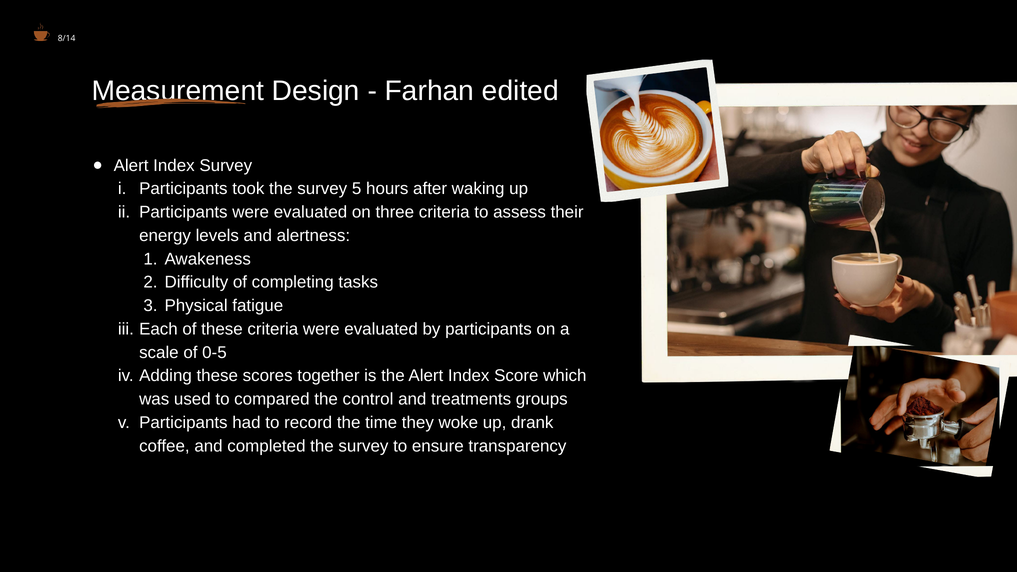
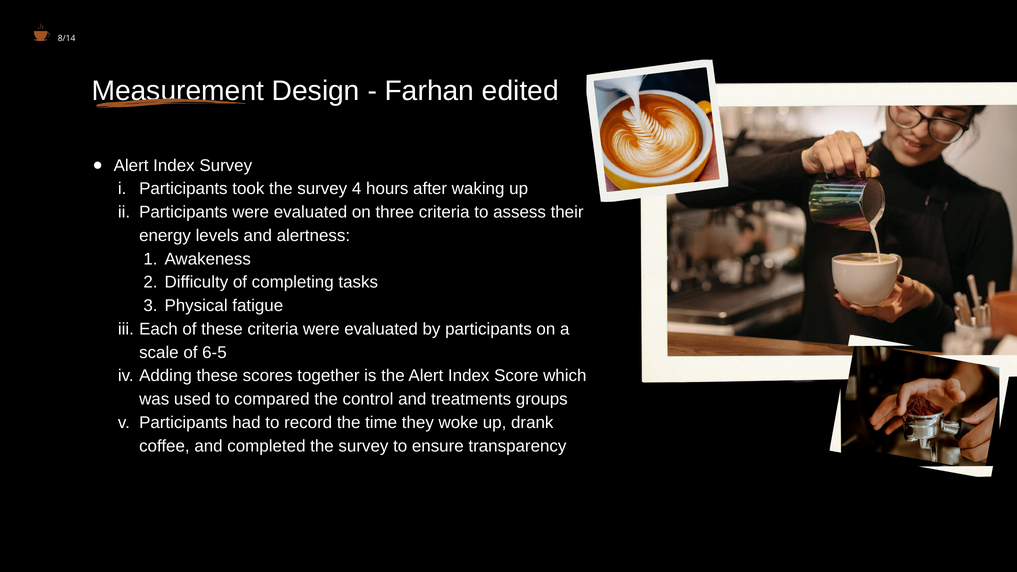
5: 5 -> 4 (357, 189)
0-5: 0-5 -> 6-5 (214, 353)
